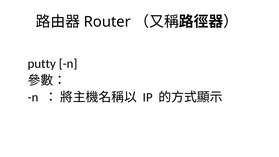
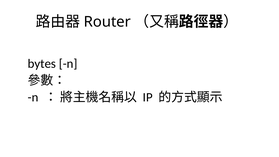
putty: putty -> bytes (42, 64)
